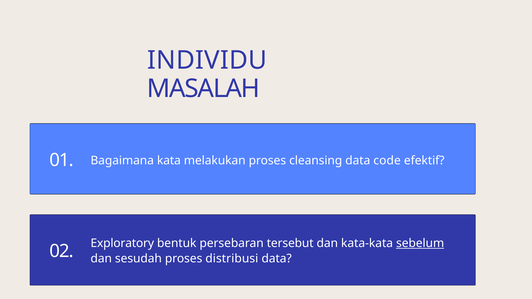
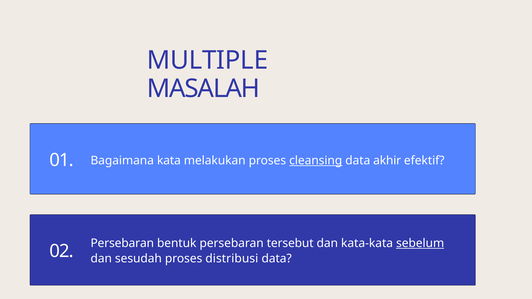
INDIVIDU: INDIVIDU -> MULTIPLE (207, 60)
cleansing underline: none -> present (316, 161)
code: code -> akhir (387, 161)
Exploratory: Exploratory -> Persebaran (122, 243)
